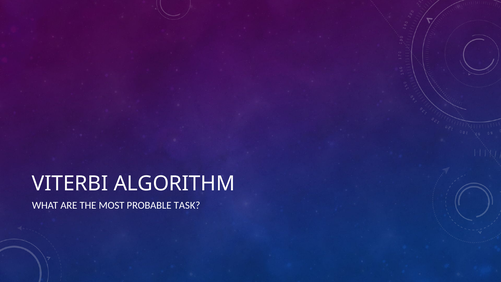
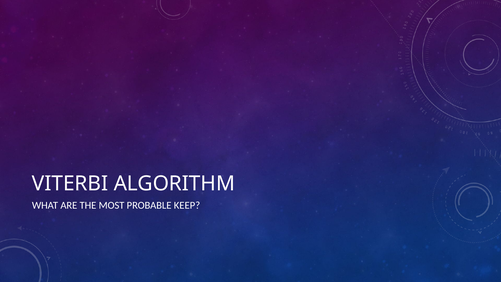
TASK: TASK -> KEEP (187, 205)
